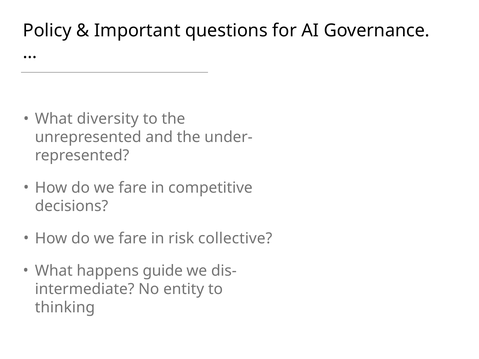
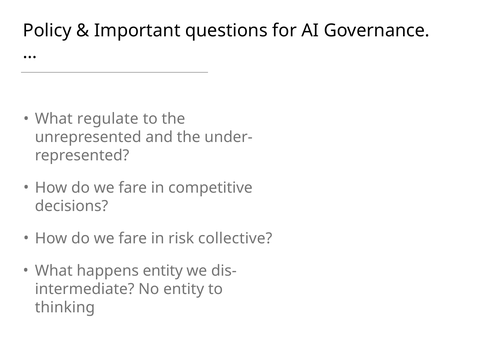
diversity: diversity -> regulate (108, 119)
happens guide: guide -> entity (163, 271)
